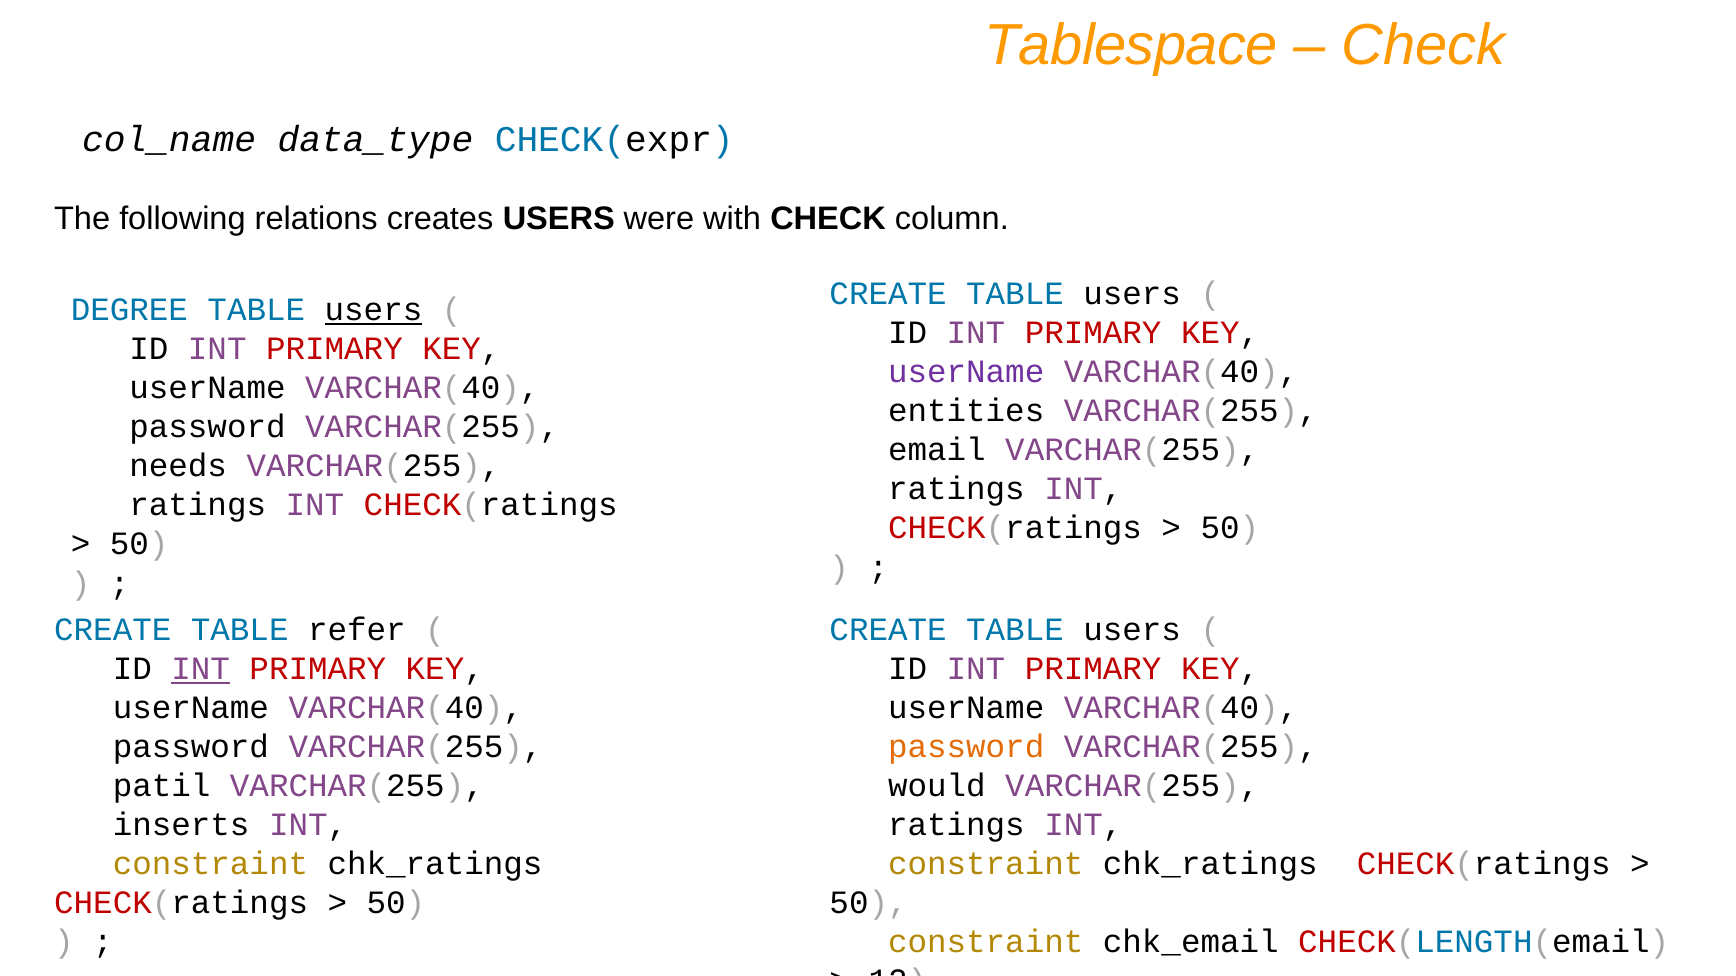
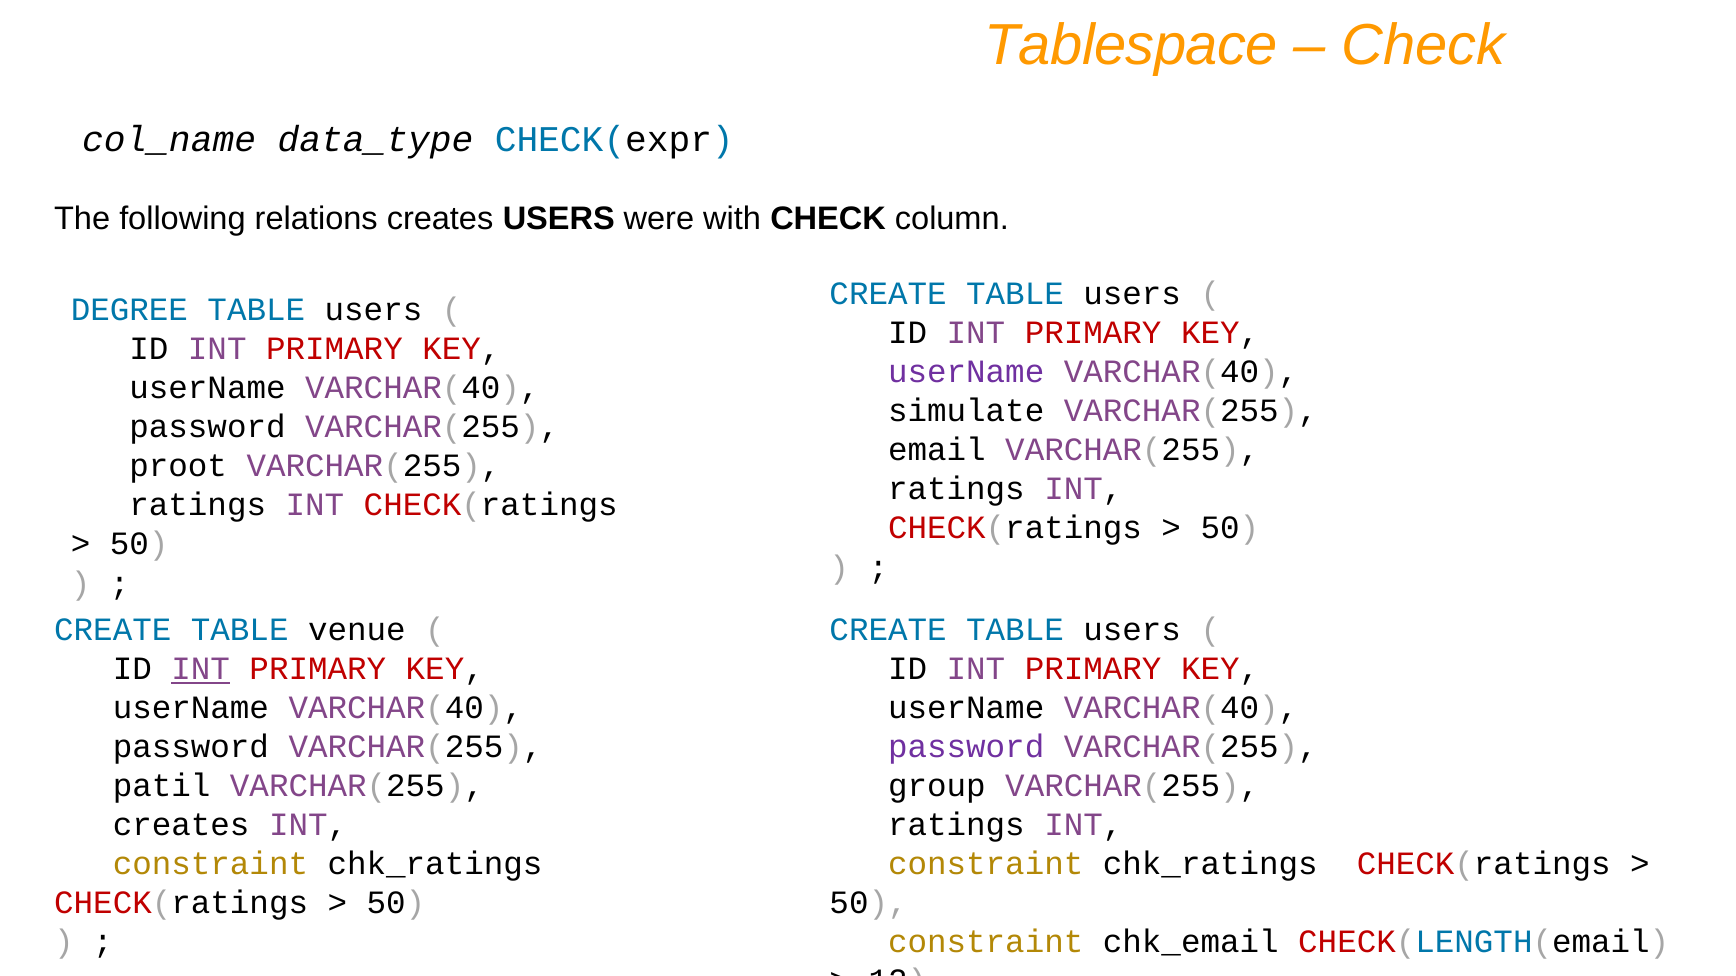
users underline: present -> none (374, 310)
entities: entities -> simulate (966, 411)
needs: needs -> proot (178, 466)
refer: refer -> venue (357, 630)
password colour: orange -> purple (966, 747)
would: would -> group (937, 786)
inserts: inserts -> creates (181, 826)
